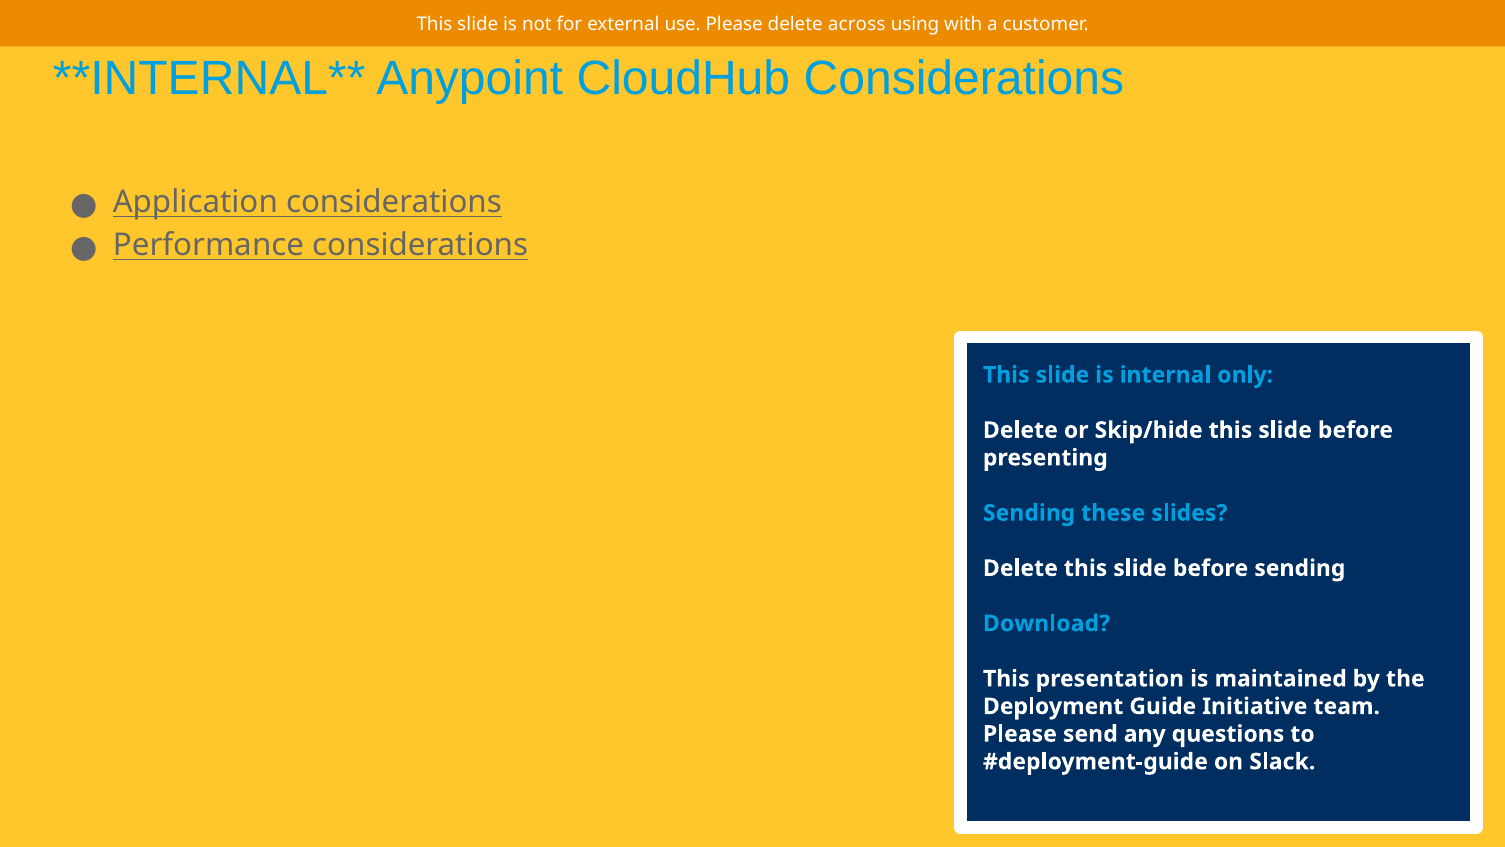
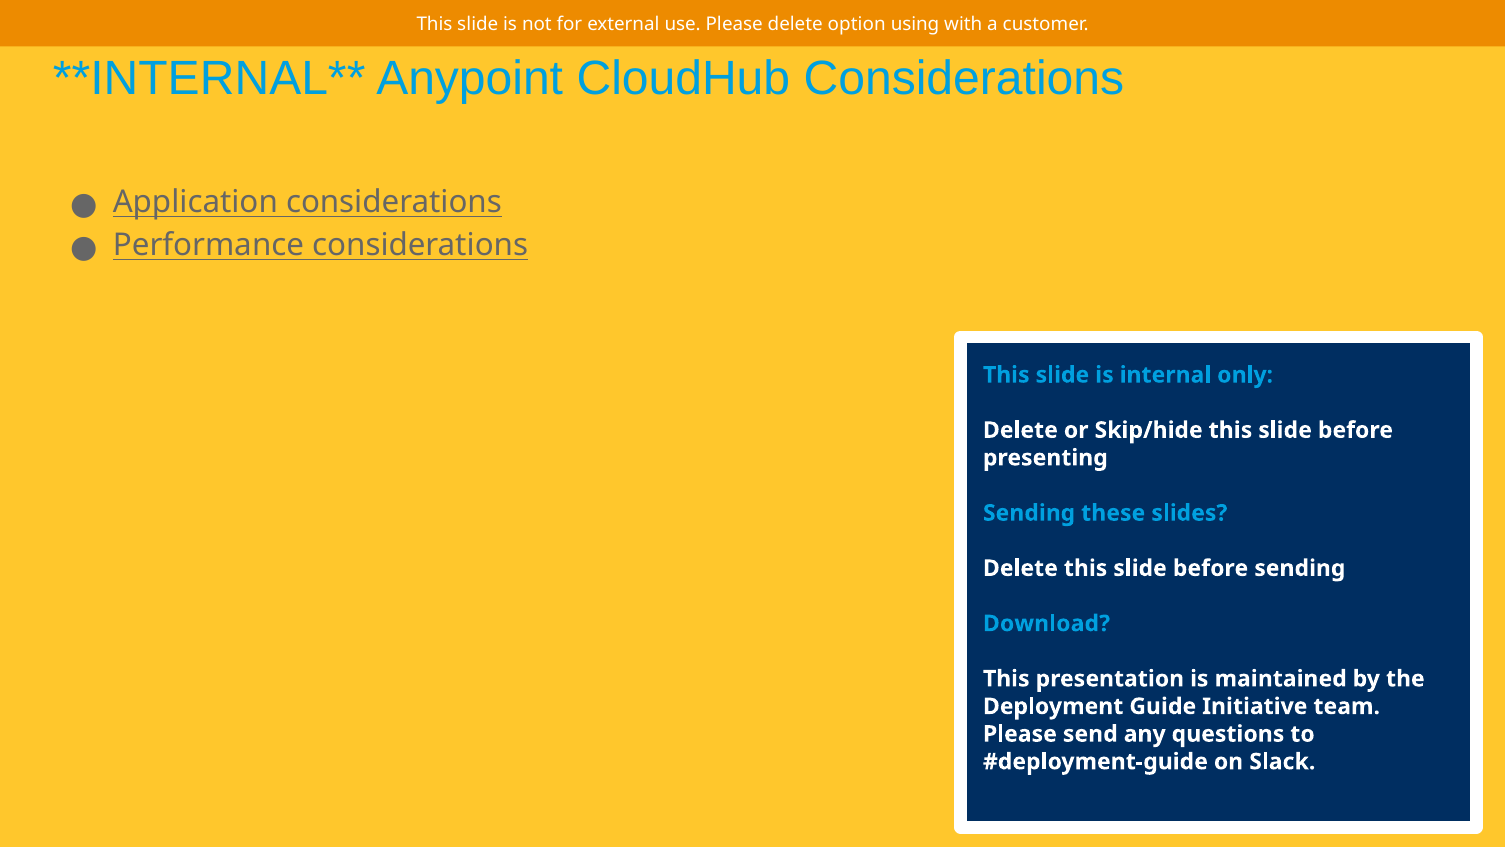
across: across -> option (857, 24)
